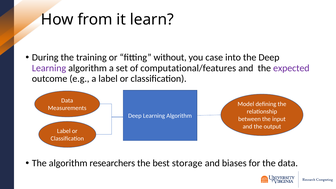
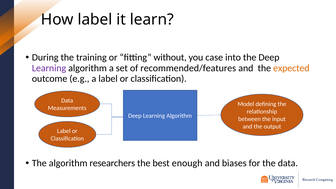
How from: from -> label (95, 20)
computational/features: computational/features -> recommended/features (188, 68)
expected colour: purple -> orange (291, 68)
storage: storage -> enough (187, 163)
